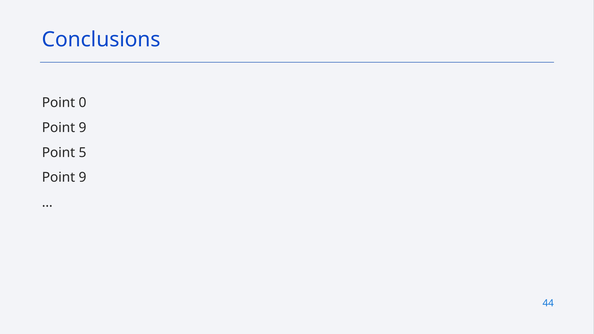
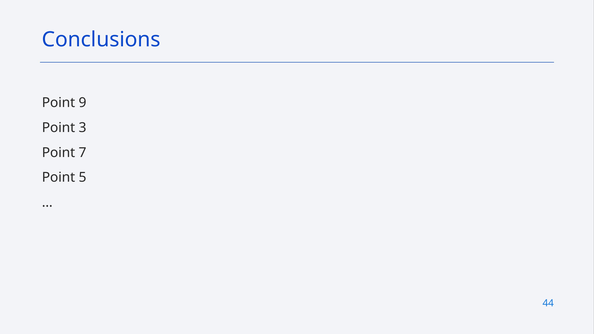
0: 0 -> 9 (83, 103)
9: 9 -> 3 (83, 128)
5: 5 -> 7 (83, 153)
9: 9 -> 5 (83, 178)
